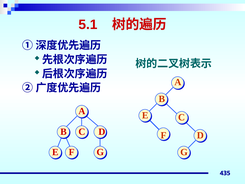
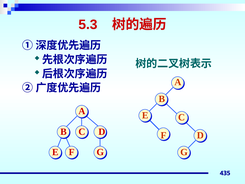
5.1: 5.1 -> 5.3 (88, 25)
